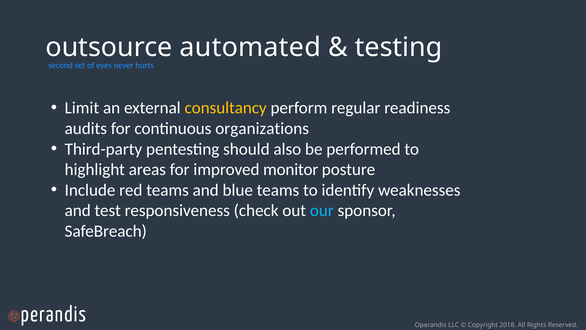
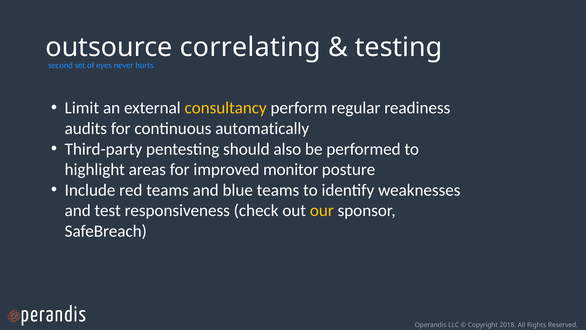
automated: automated -> correlating (250, 47)
organizations: organizations -> automatically (262, 128)
our colour: light blue -> yellow (322, 210)
